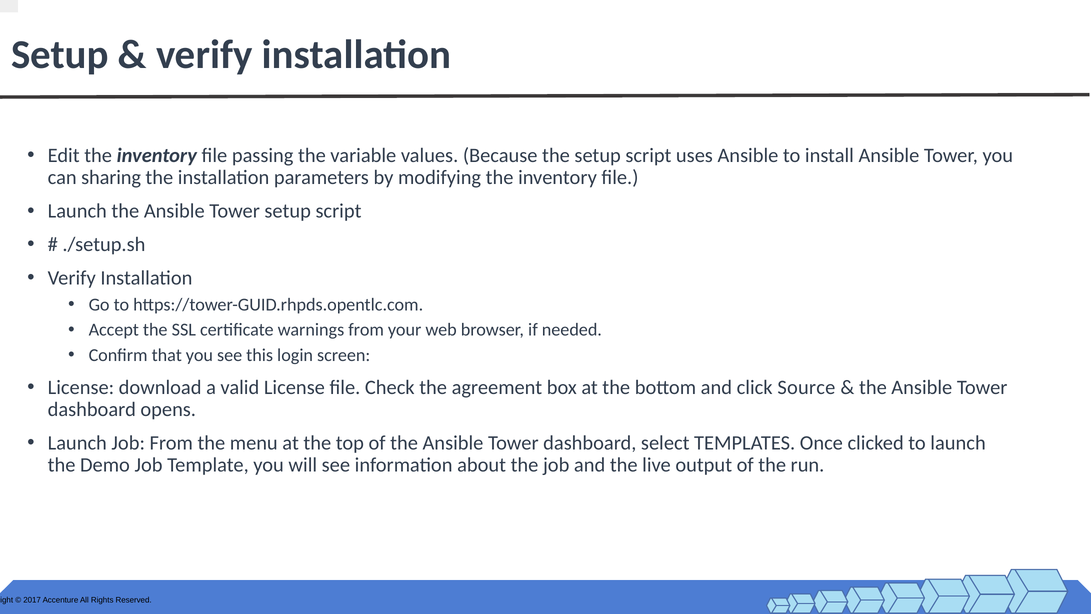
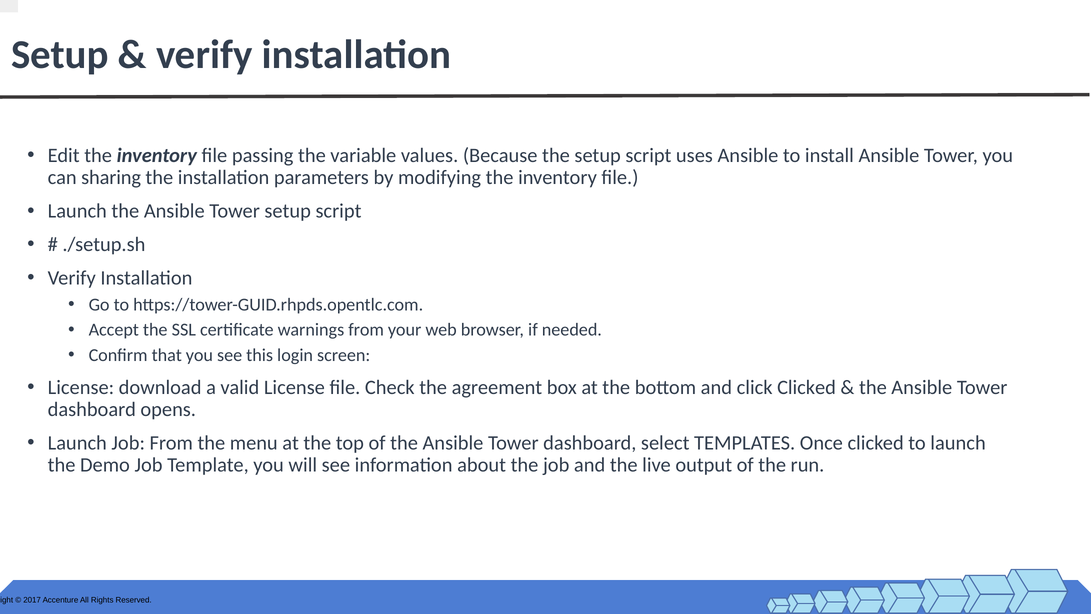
click Source: Source -> Clicked (807, 387)
